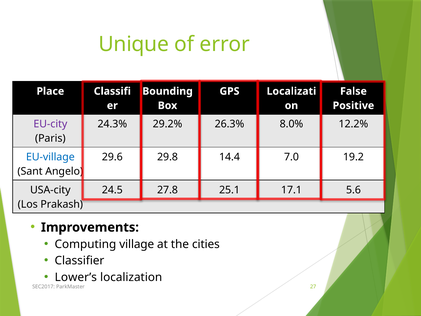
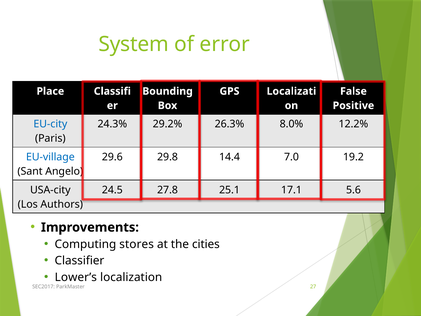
Unique: Unique -> System (134, 44)
EU-city colour: purple -> blue (50, 124)
Prakash: Prakash -> Authors (62, 204)
village: village -> stores (137, 244)
